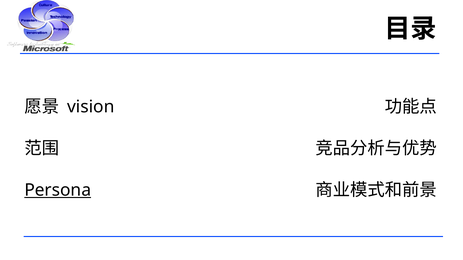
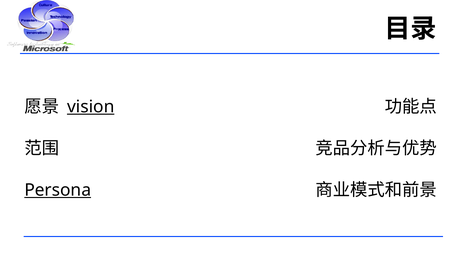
vision underline: none -> present (91, 107)
